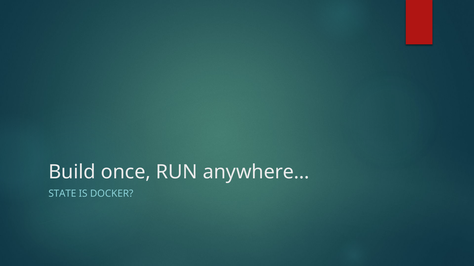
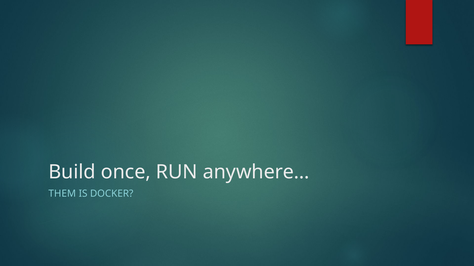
STATE: STATE -> THEM (62, 194)
